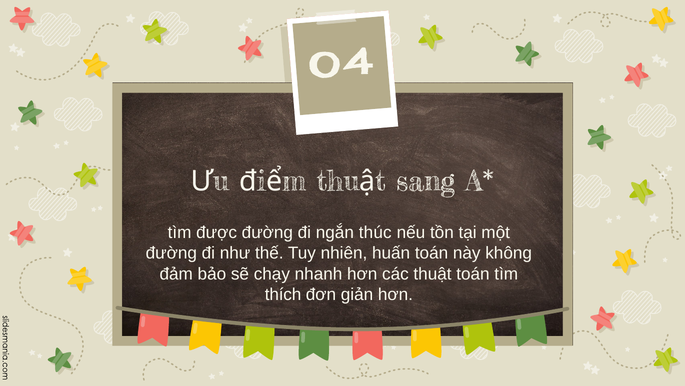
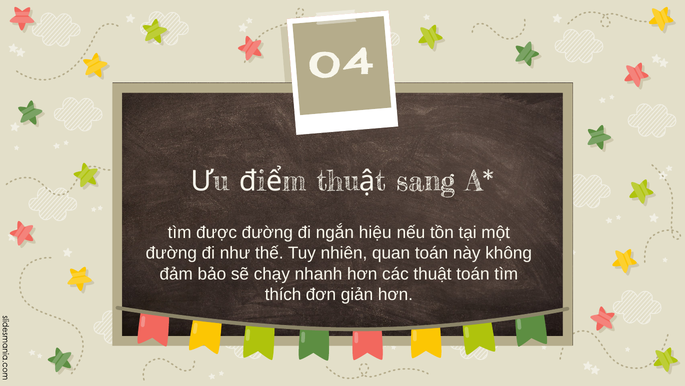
thúc: thúc -> hiệu (375, 232)
huấn: huấn -> quan (391, 253)
